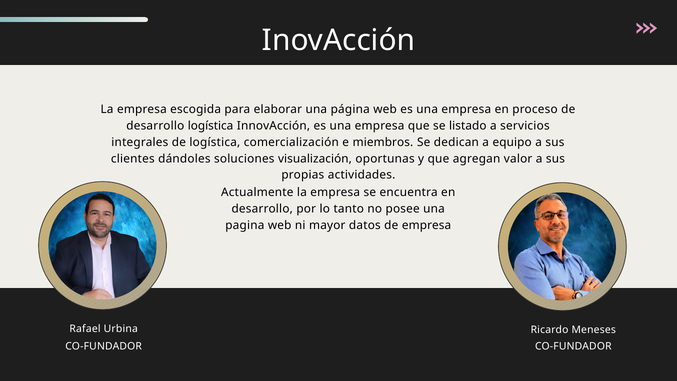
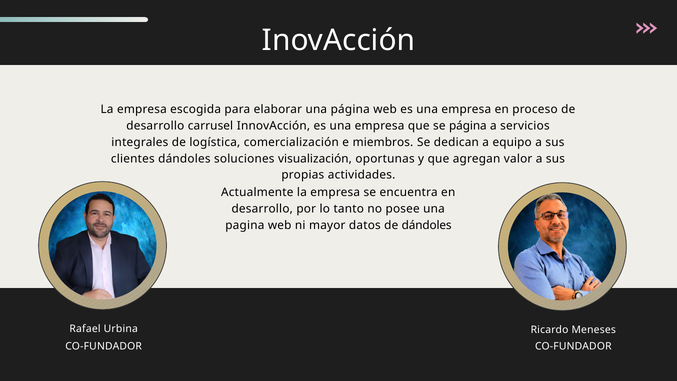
desarrollo logística: logística -> carrusel (210, 126)
se listado: listado -> página (468, 126)
de empresa: empresa -> dándoles (427, 225)
